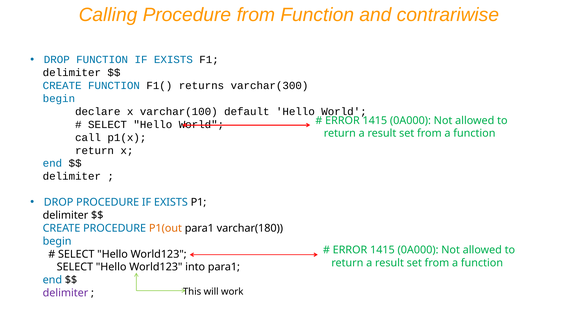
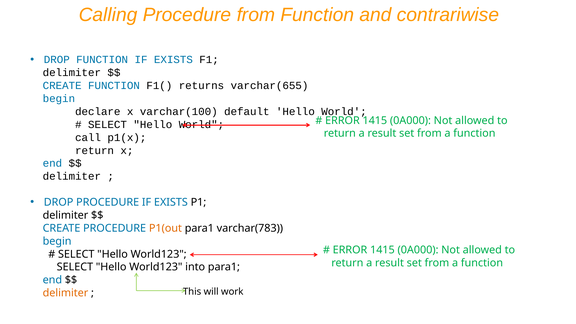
varchar(300: varchar(300 -> varchar(655 (269, 86)
varchar(180: varchar(180 -> varchar(783 (250, 228)
delimiter colour: purple -> orange (65, 293)
